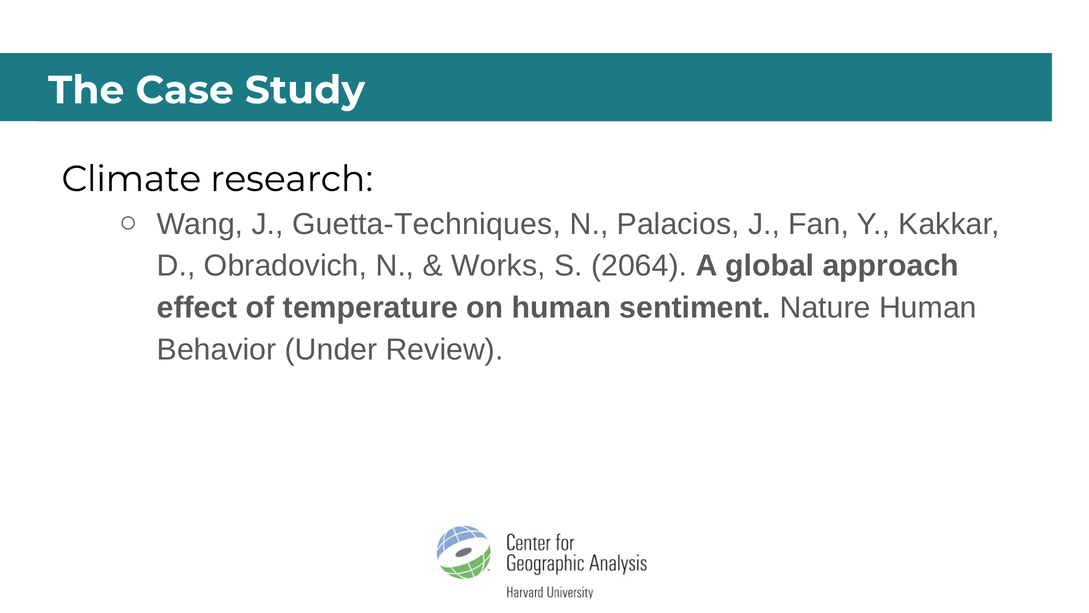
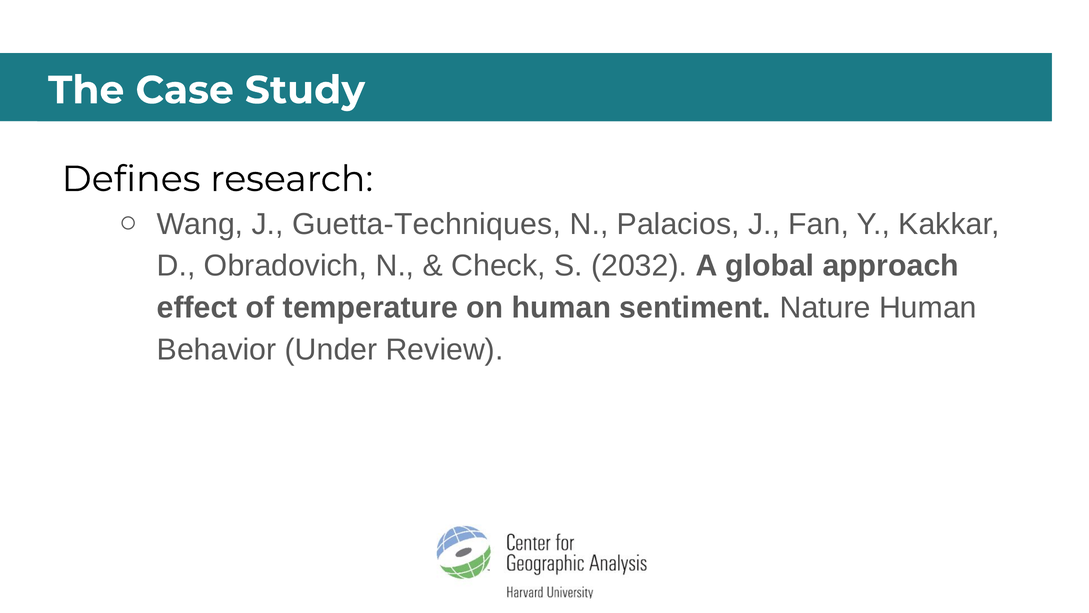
Climate: Climate -> Defines (131, 179)
Works: Works -> Check (499, 266)
2064: 2064 -> 2032 (639, 266)
